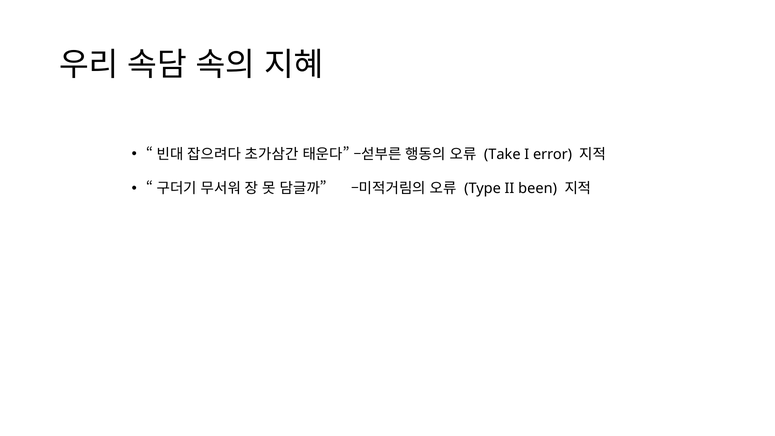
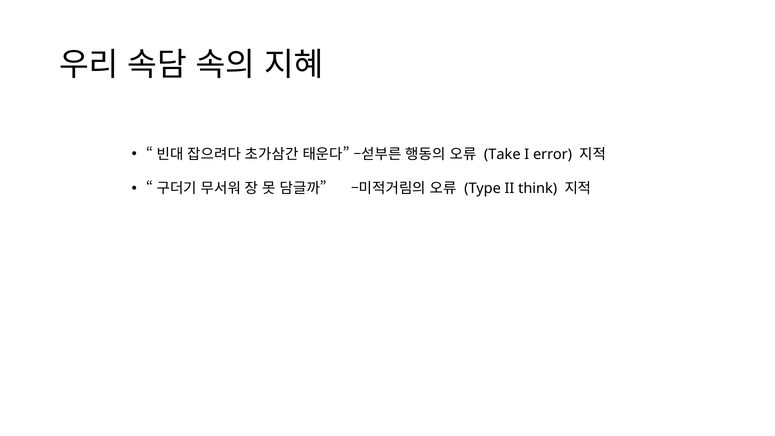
been: been -> think (538, 189)
